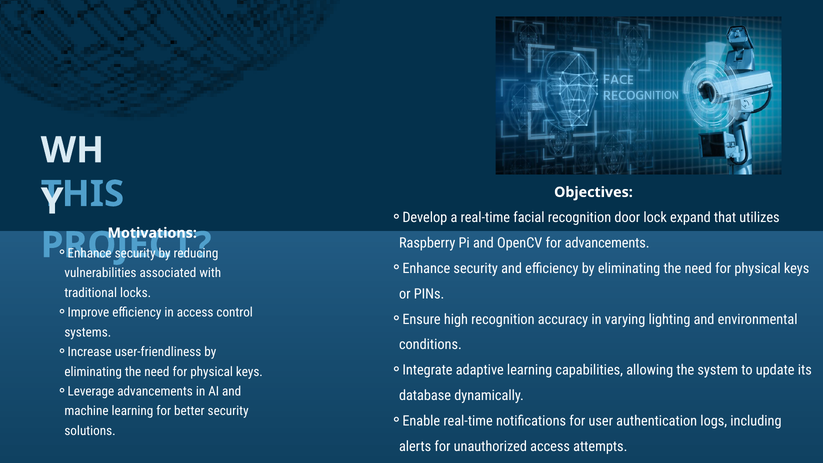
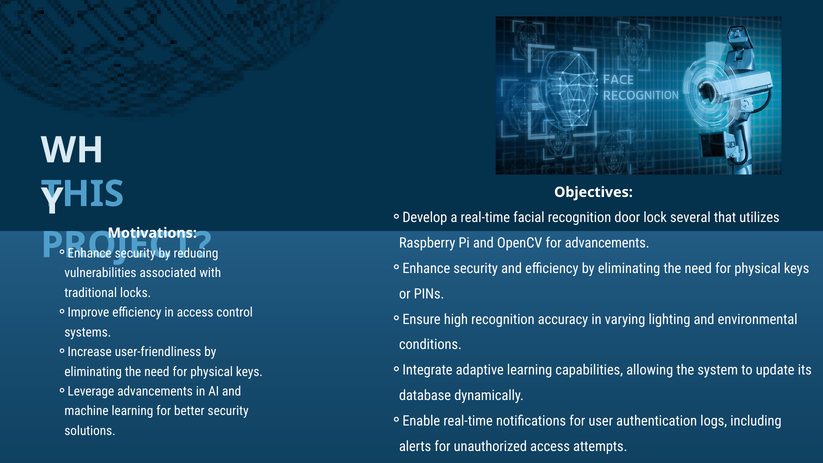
expand: expand -> several (690, 218)
